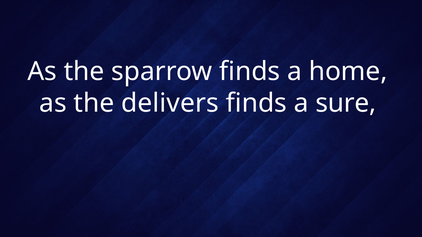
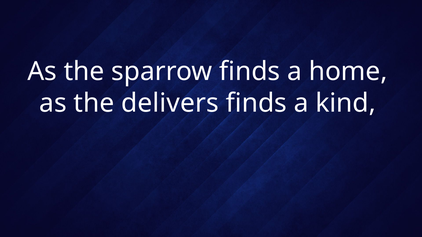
sure: sure -> kind (346, 103)
